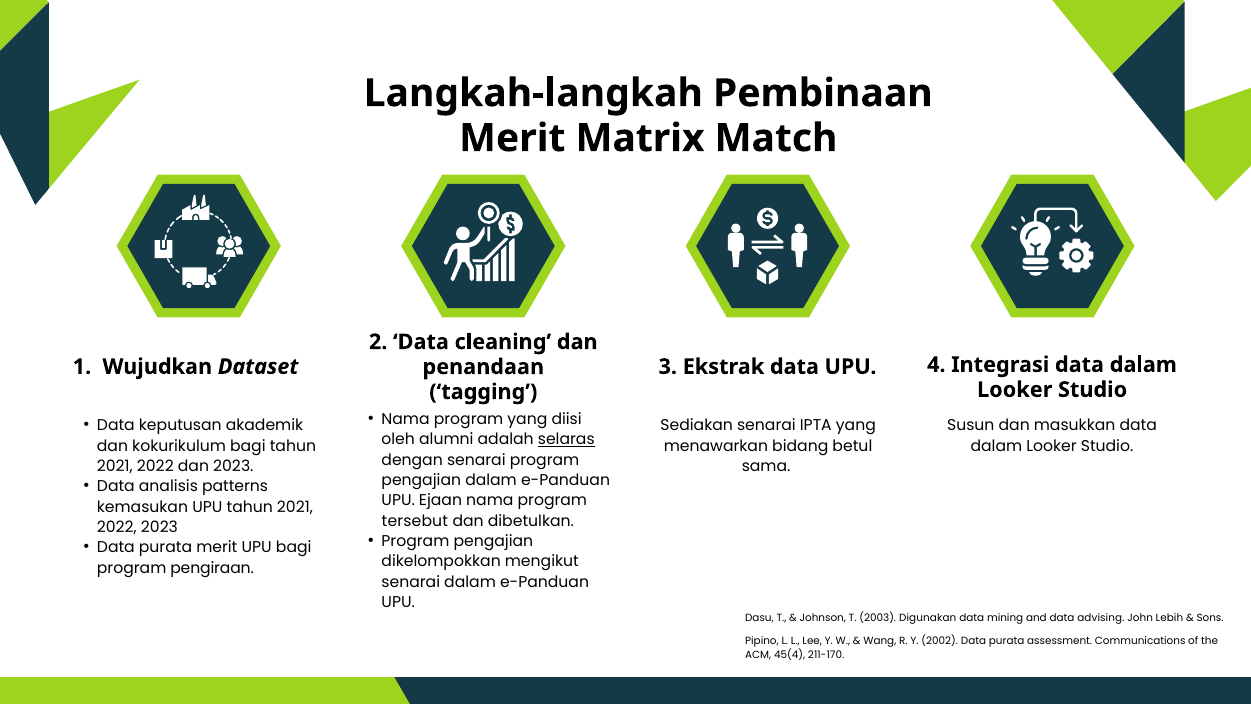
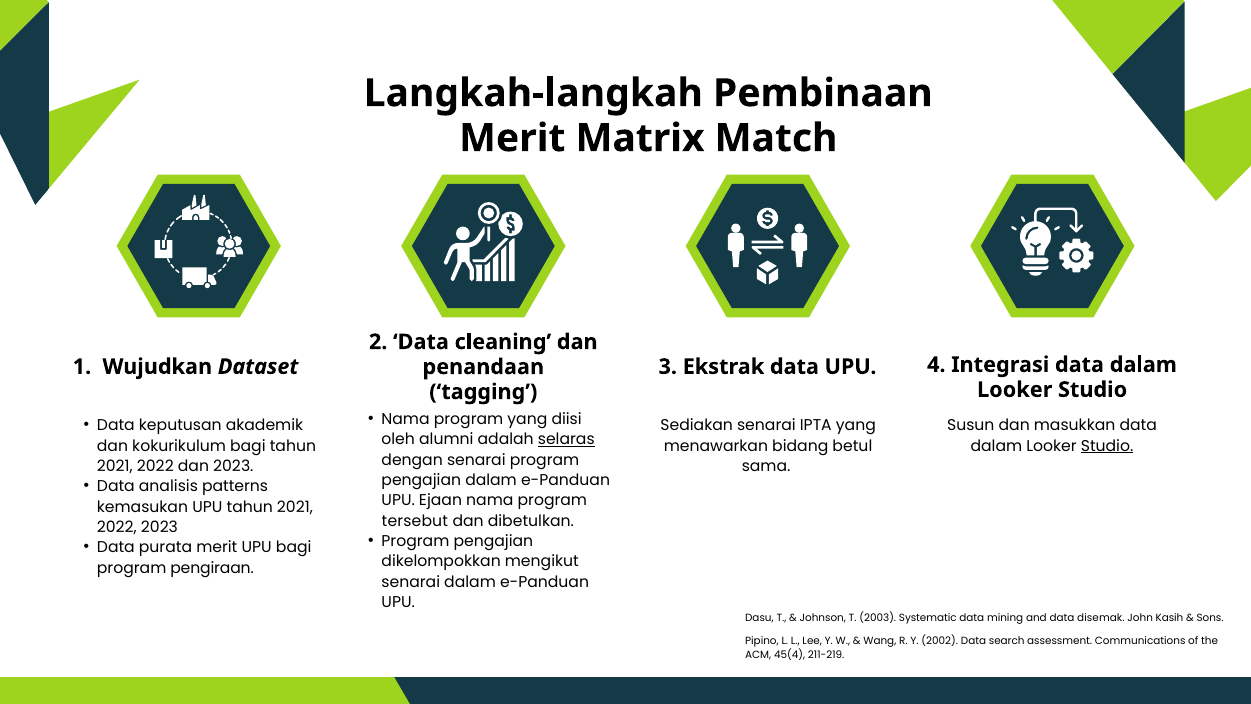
Studio underline: none -> present (1107, 446)
Digunakan: Digunakan -> Systematic (928, 617)
advising: advising -> disemak (1101, 617)
Lebih: Lebih -> Kasih (1170, 617)
2002 Data purata: purata -> search (1007, 640)
211-170: 211-170 -> 211-219 (826, 655)
